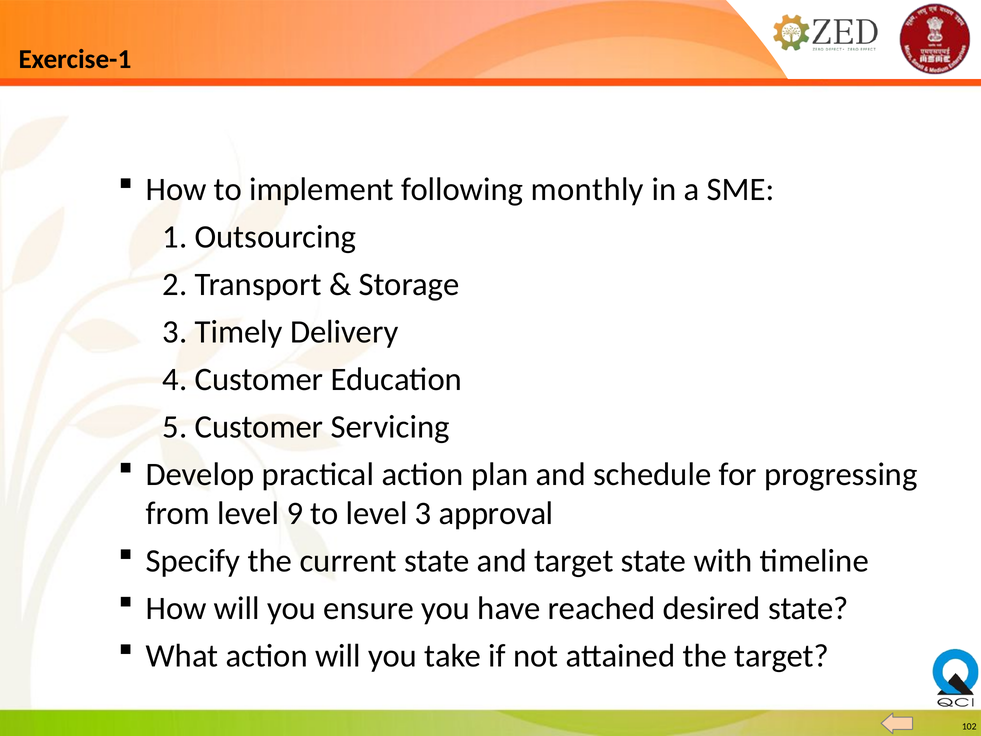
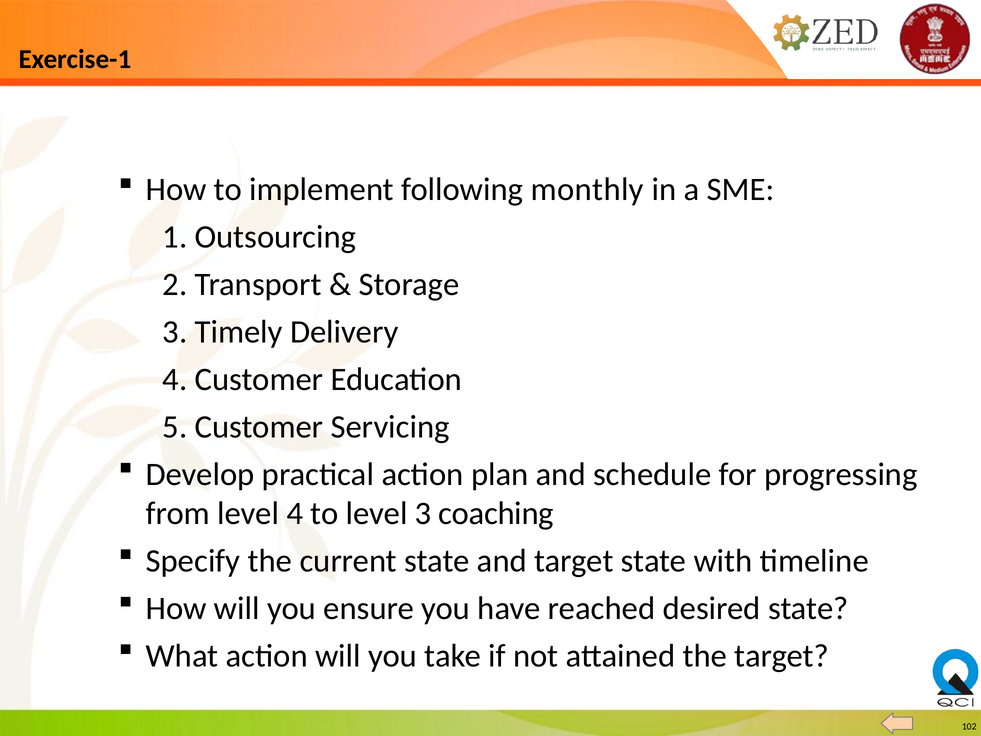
level 9: 9 -> 4 (295, 513)
approval: approval -> coaching (496, 513)
